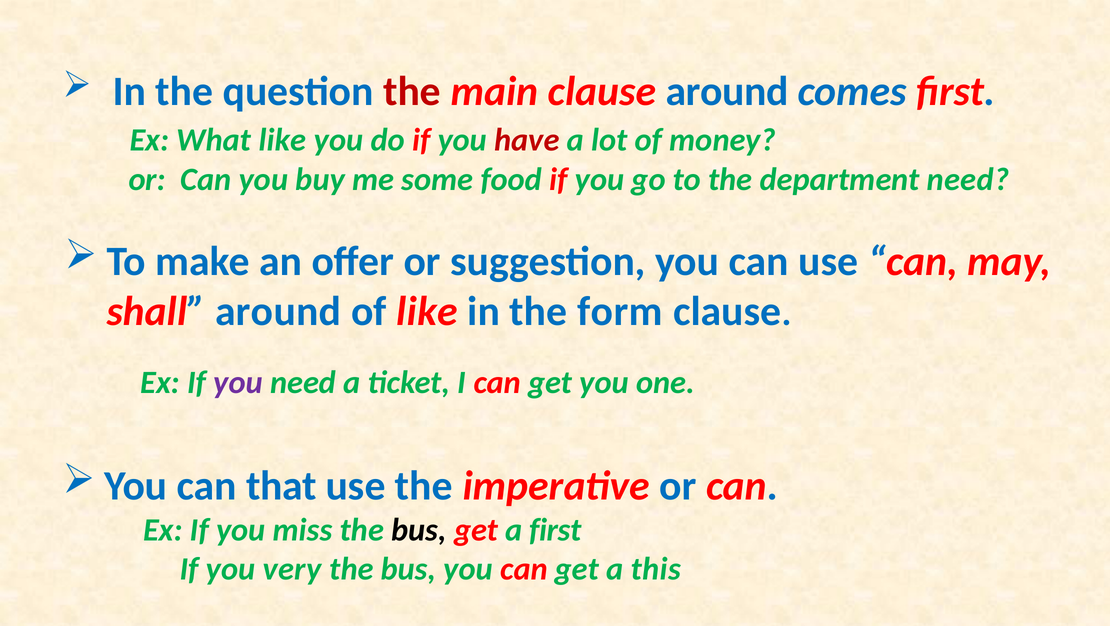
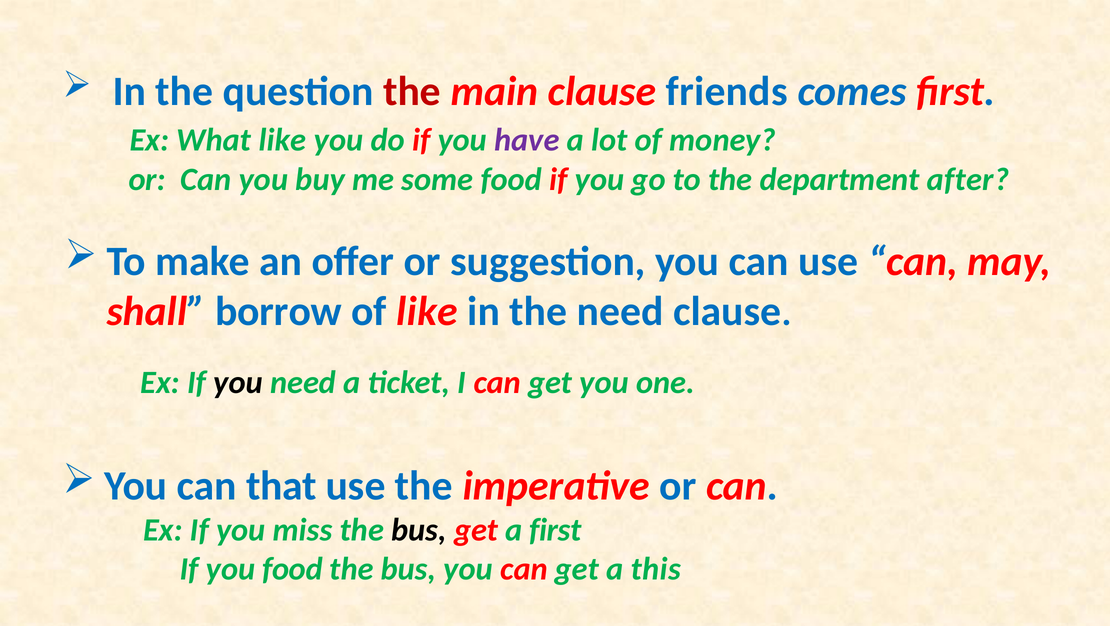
clause around: around -> friends (727, 91)
have colour: red -> purple (527, 140)
department need: need -> after (968, 180)
shall around: around -> borrow (278, 312)
the form: form -> need (620, 312)
you colour: purple -> black (238, 382)
you very: very -> food (292, 569)
